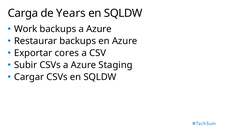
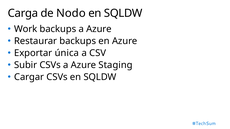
Years: Years -> Nodo (71, 13)
cores: cores -> única (67, 53)
